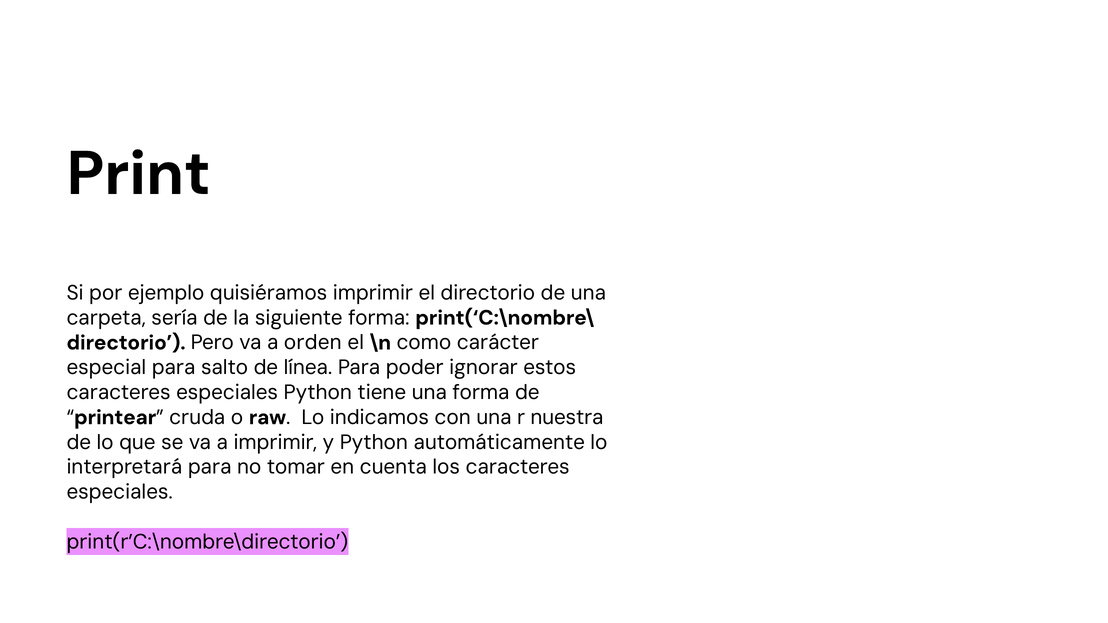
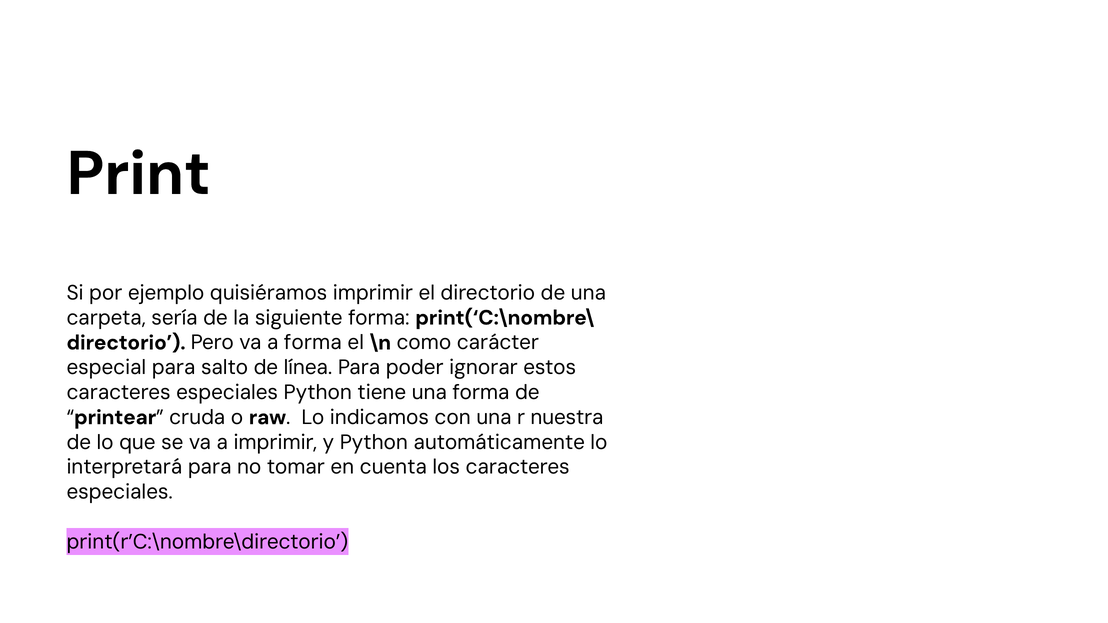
a orden: orden -> forma (313, 343)
